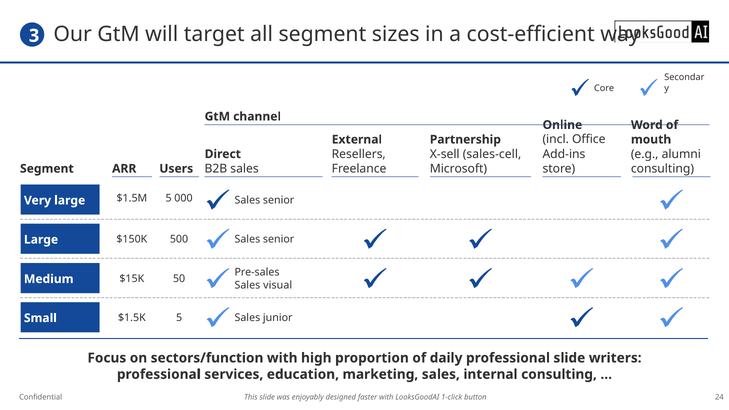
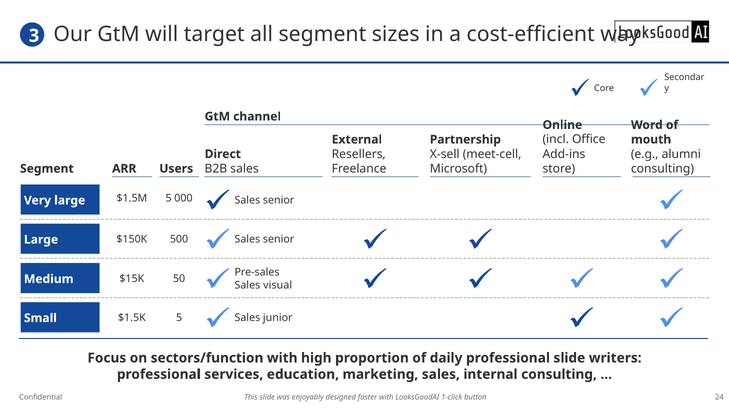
sales-cell: sales-cell -> meet-cell (492, 154)
